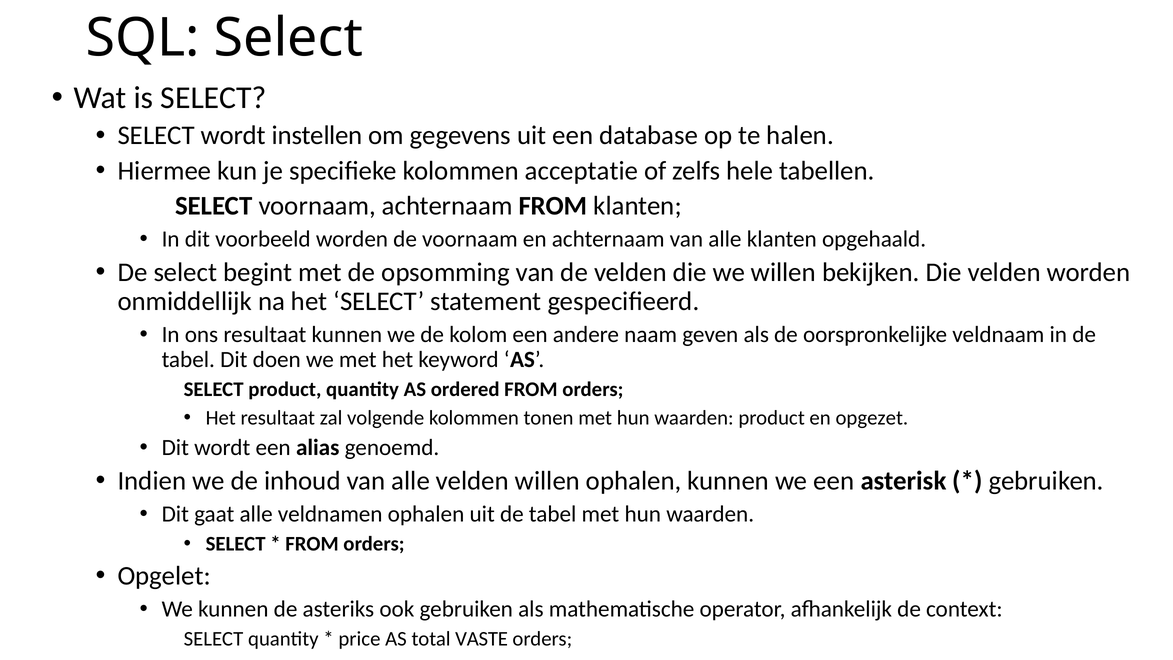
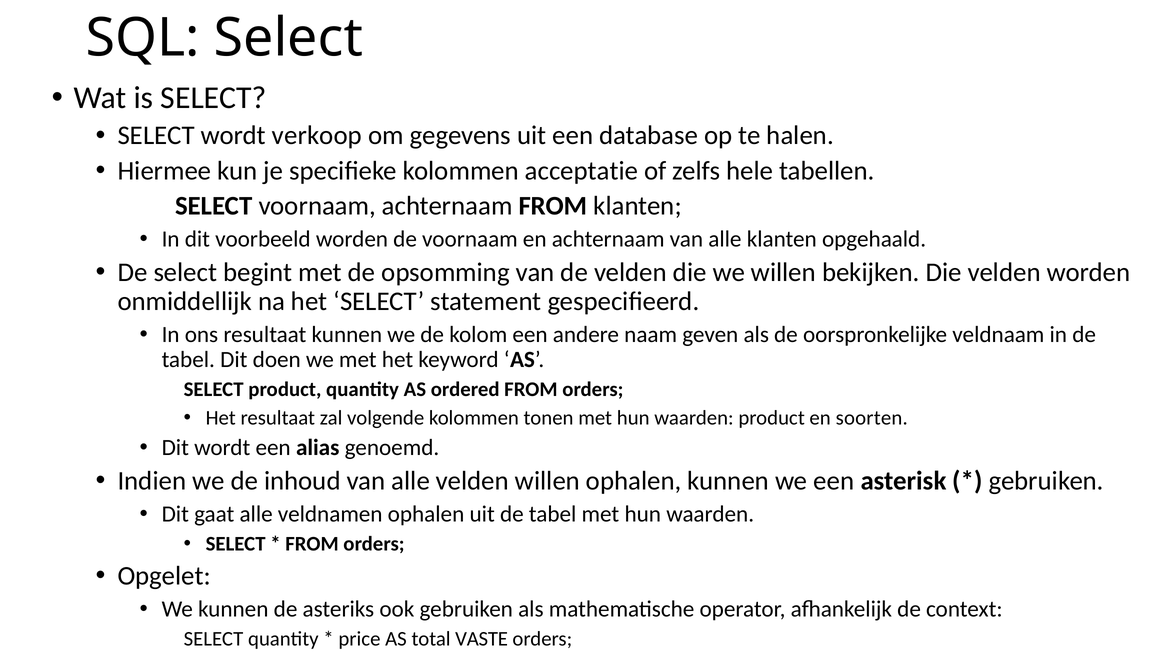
instellen: instellen -> verkoop (317, 136)
opgezet: opgezet -> soorten (872, 418)
